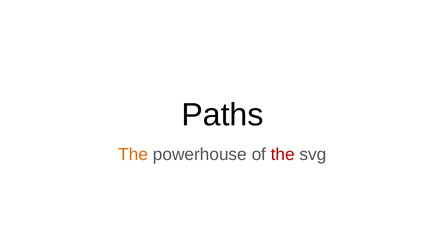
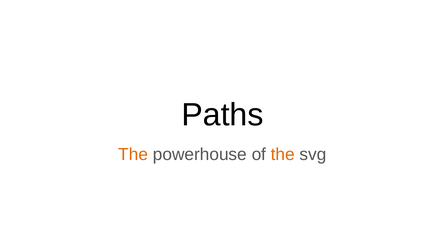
the colour: red -> orange (283, 154)
